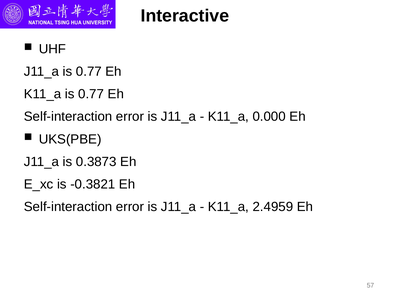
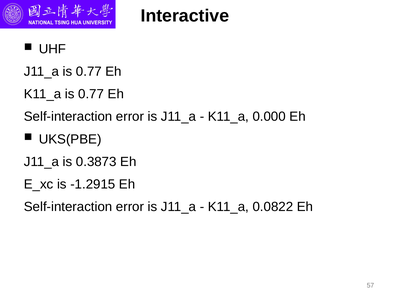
-0.3821: -0.3821 -> -1.2915 (93, 184)
2.4959: 2.4959 -> 0.0822 (273, 207)
